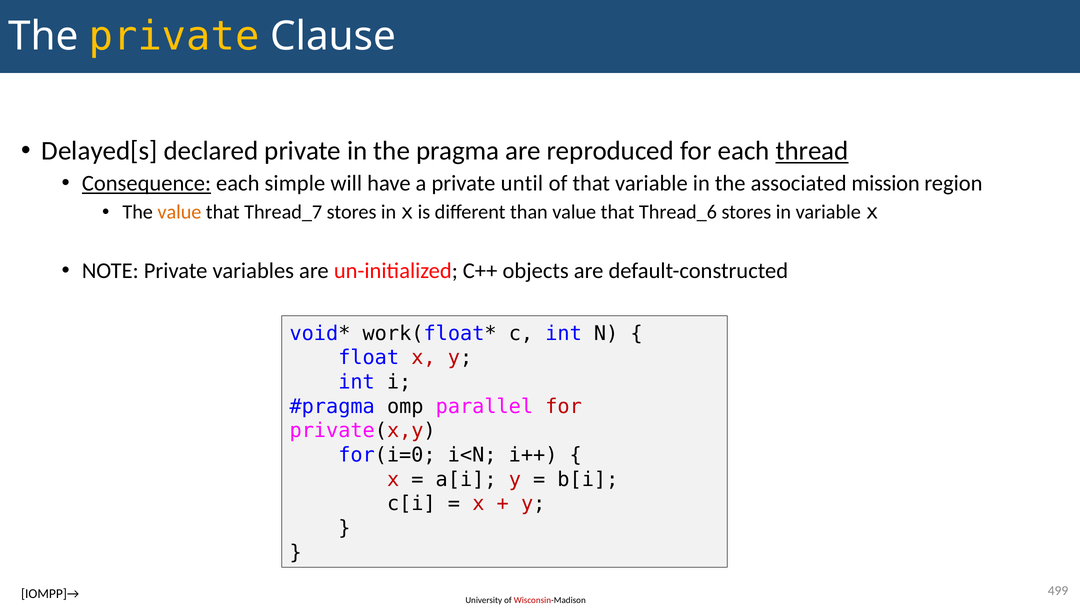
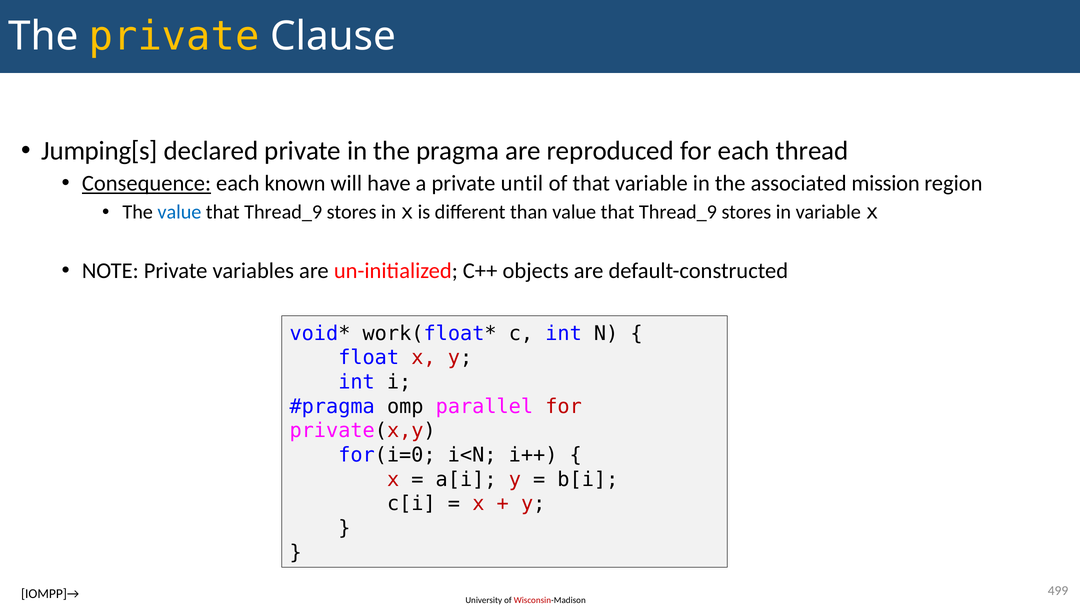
Delayed[s: Delayed[s -> Jumping[s (100, 151)
thread underline: present -> none (812, 151)
simple: simple -> known (295, 183)
value colour: orange -> blue (179, 212)
Thread_7: Thread_7 -> Thread_9 (283, 212)
than value that Thread_6: Thread_6 -> Thread_9 (678, 212)
